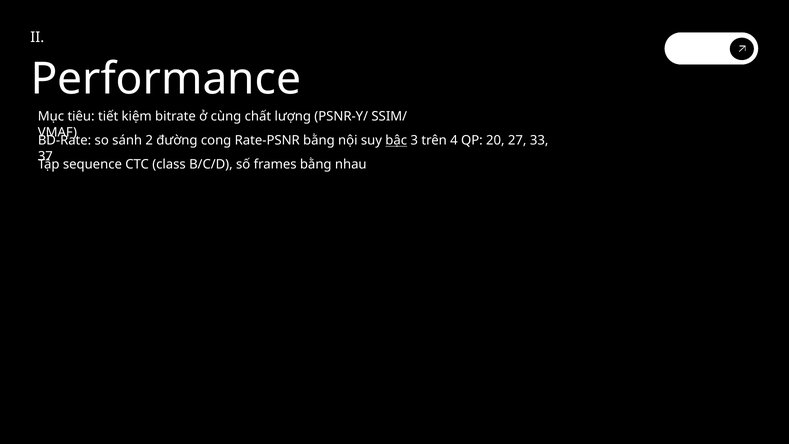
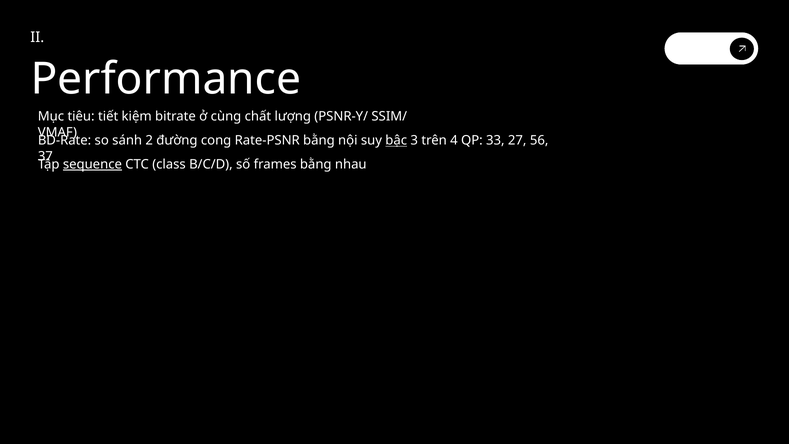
20: 20 -> 33 (495, 140)
33: 33 -> 56 (539, 140)
sequence underline: none -> present (92, 164)
